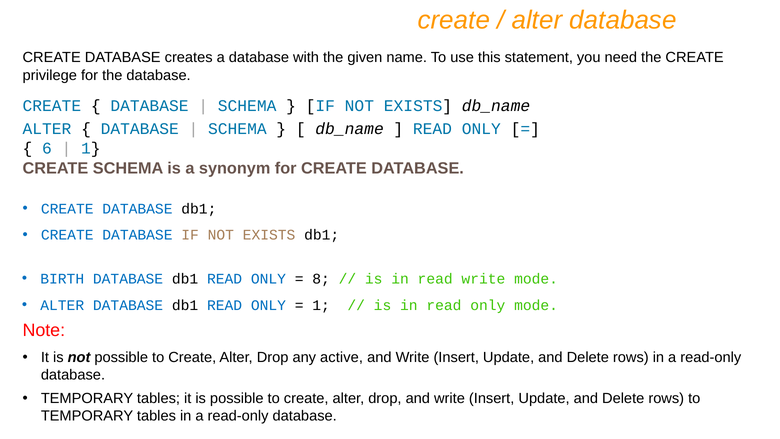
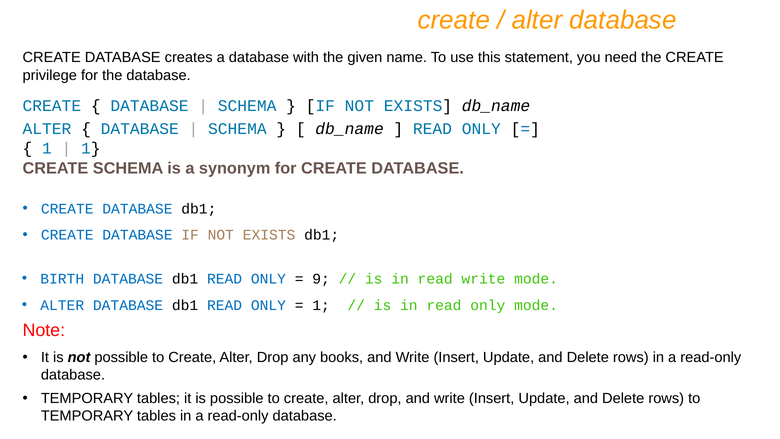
6: 6 -> 1 (47, 148)
8: 8 -> 9 (321, 279)
active: active -> books (342, 357)
